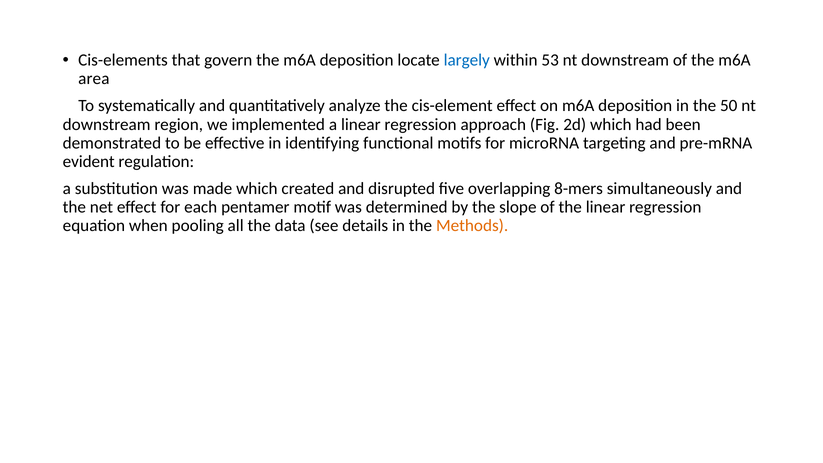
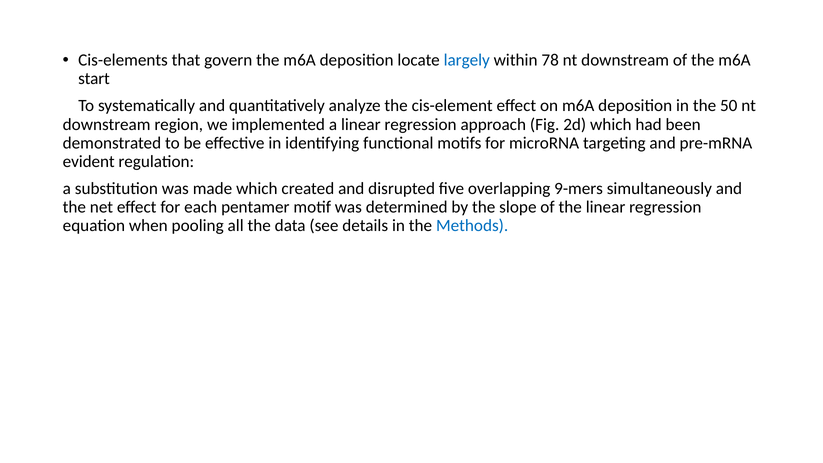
53: 53 -> 78 (550, 60)
area: area -> start (94, 79)
8-mers: 8-mers -> 9-mers (579, 189)
Methods colour: orange -> blue (472, 226)
